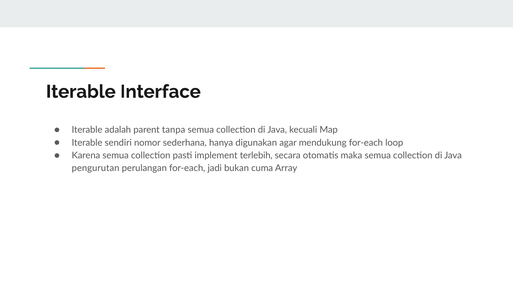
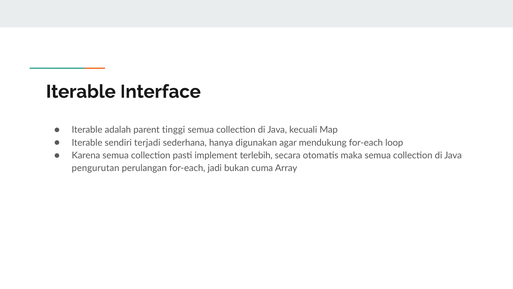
tanpa: tanpa -> tinggi (174, 130)
nomor: nomor -> terjadi (147, 142)
